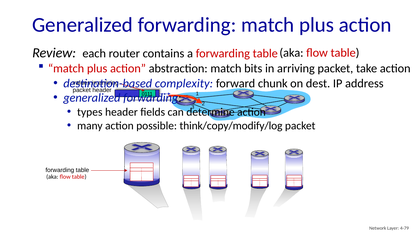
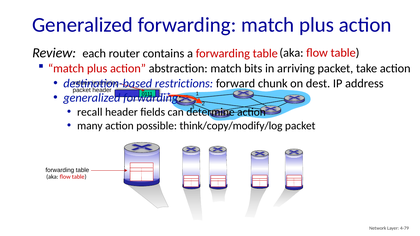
complexity: complexity -> restrictions (184, 83)
types: types -> recall (90, 112)
